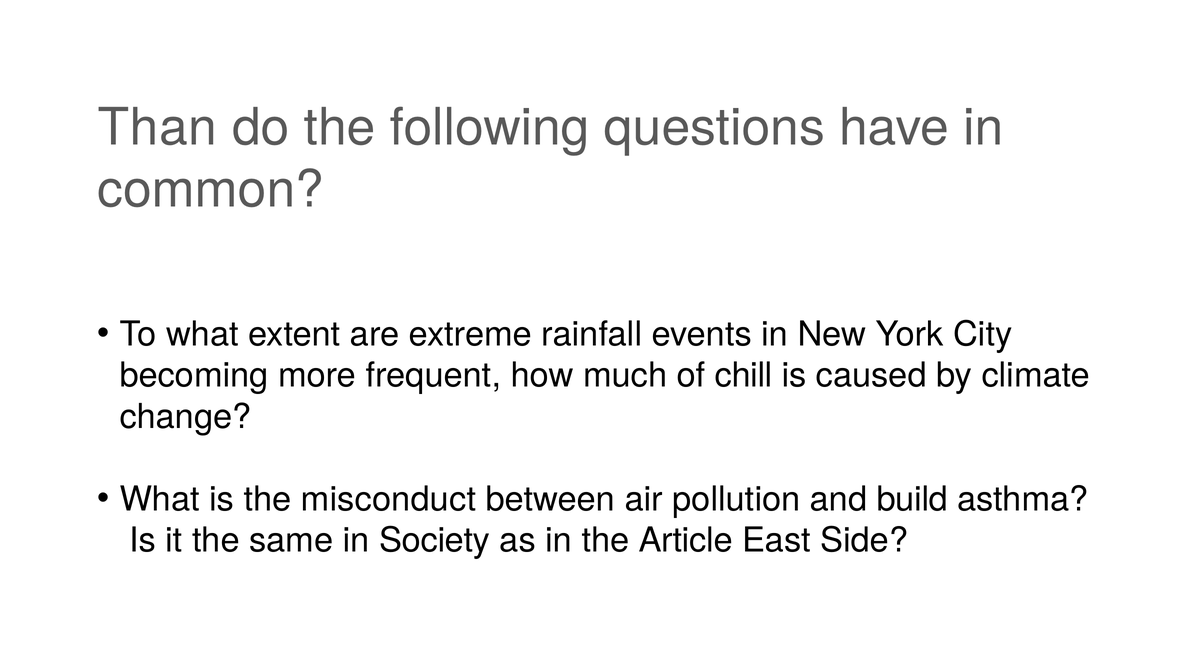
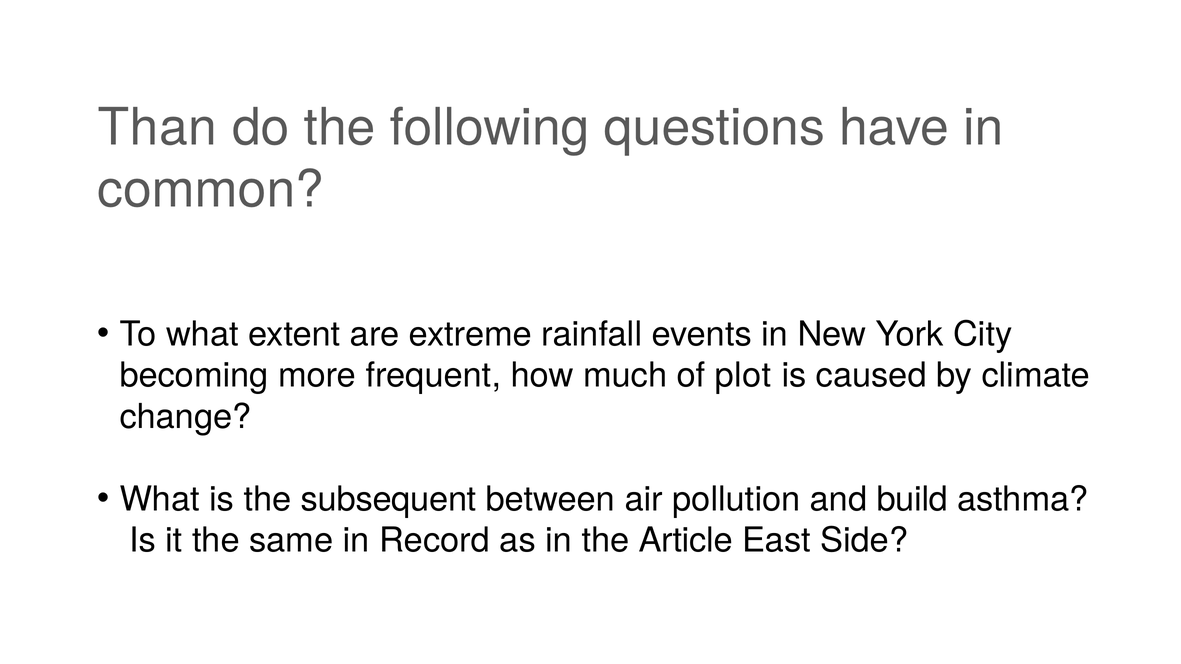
chill: chill -> plot (743, 376)
misconduct: misconduct -> subsequent (389, 499)
Society: Society -> Record (435, 541)
